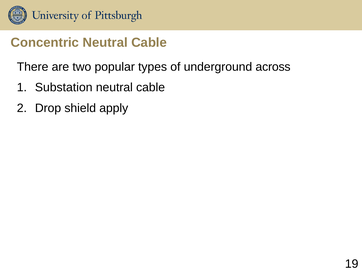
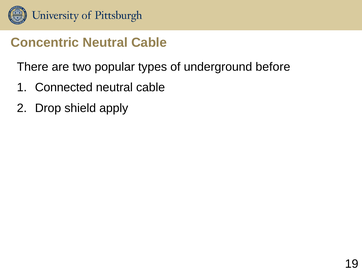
across: across -> before (273, 67)
Substation: Substation -> Connected (64, 87)
